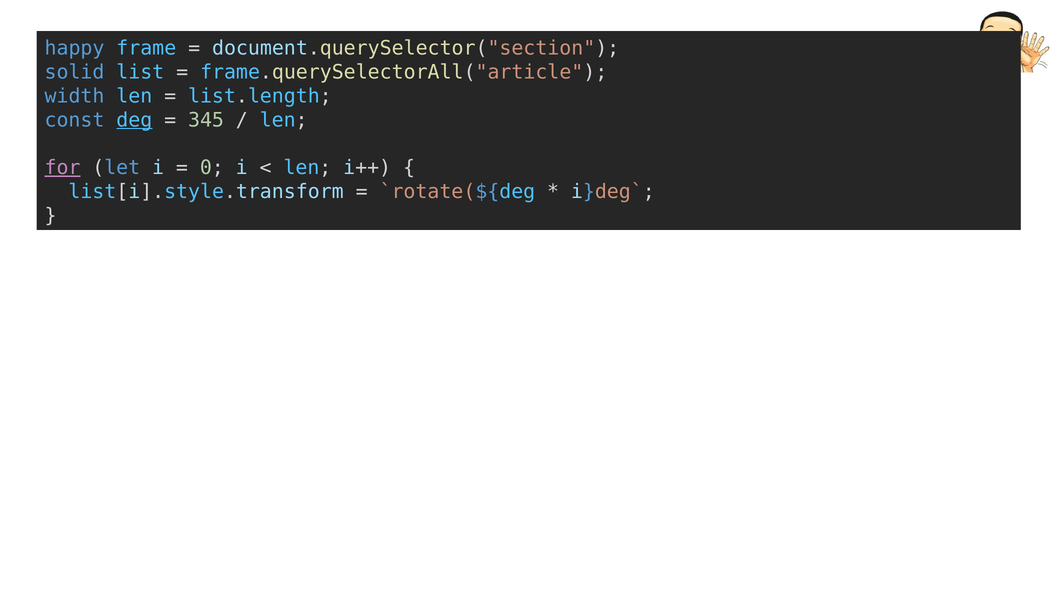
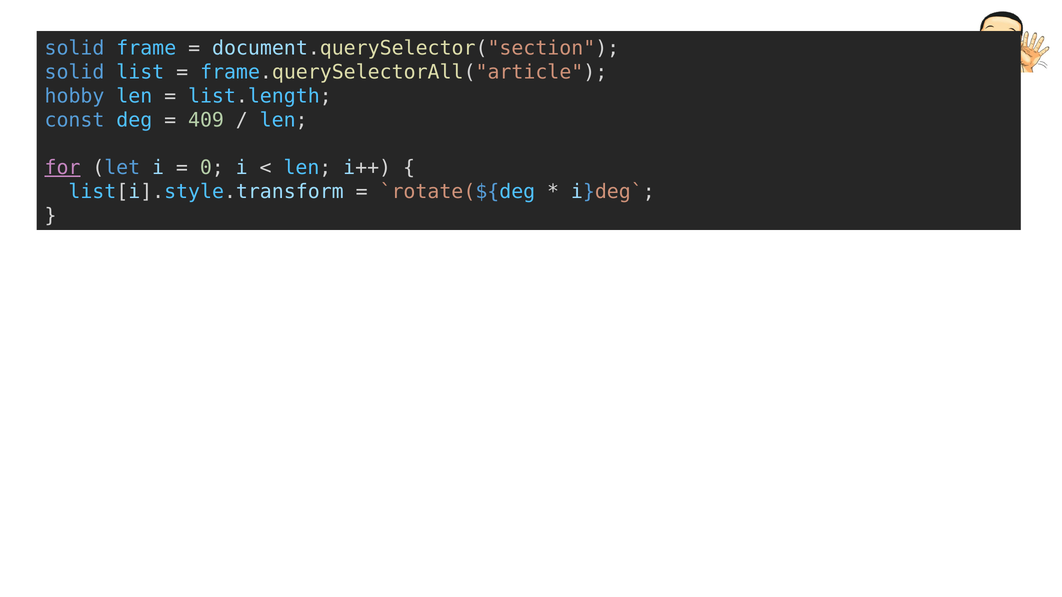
happy: happy -> solid (75, 48)
width: width -> hobby (75, 96)
deg underline: present -> none (134, 120)
345: 345 -> 409 (206, 120)
